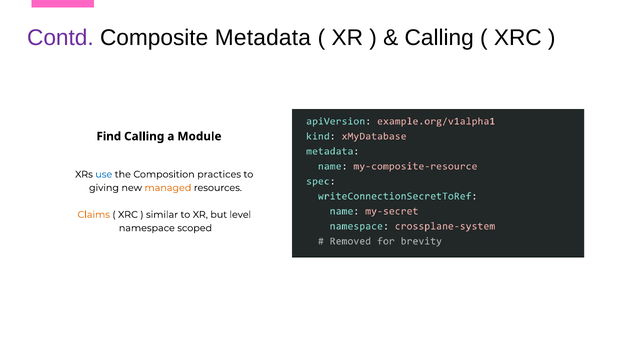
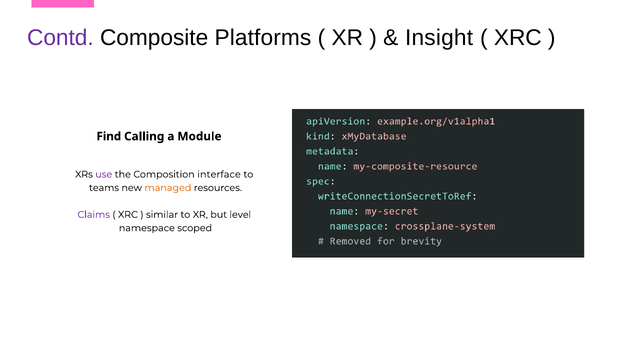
Metadata: Metadata -> Platforms (263, 38)
Calling: Calling -> Insight (439, 38)
use colour: blue -> purple (104, 175)
practices: practices -> interface (219, 175)
giving: giving -> teams (104, 188)
Claims colour: orange -> purple (94, 215)
